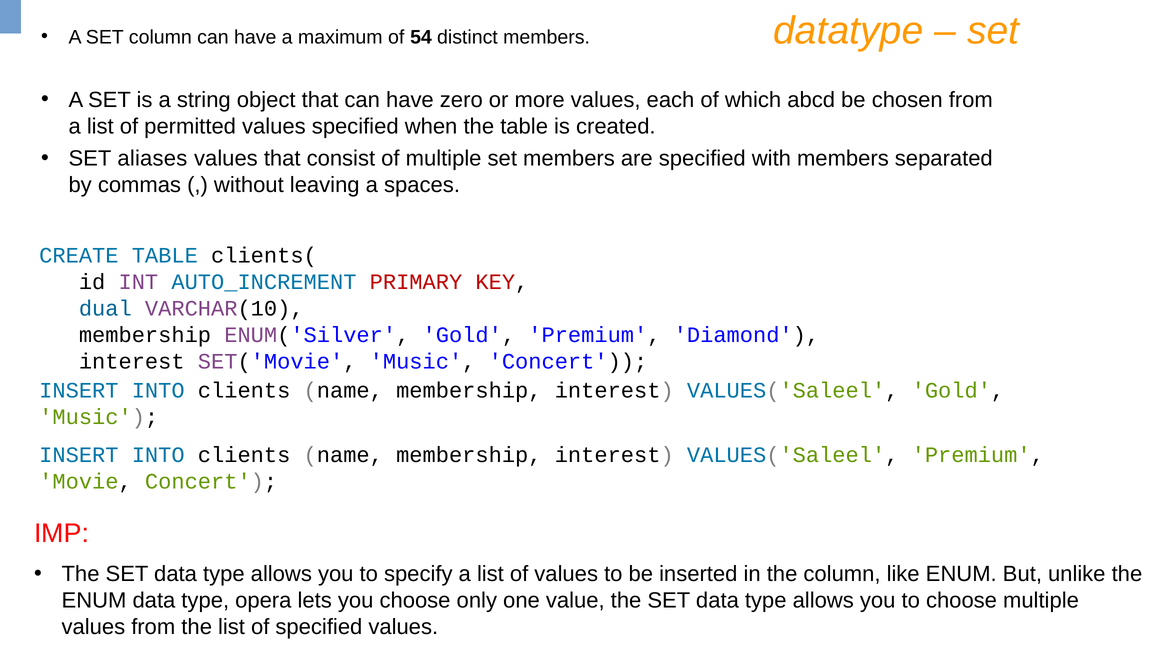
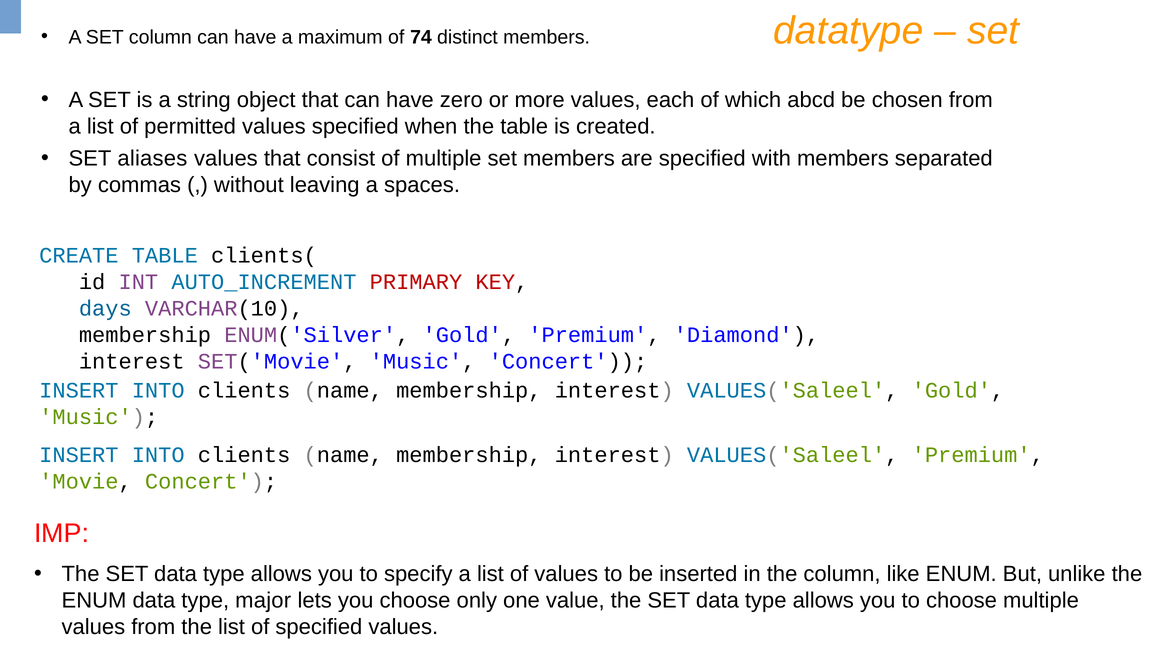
54: 54 -> 74 (421, 37)
dual: dual -> days (105, 309)
opera: opera -> major (263, 600)
